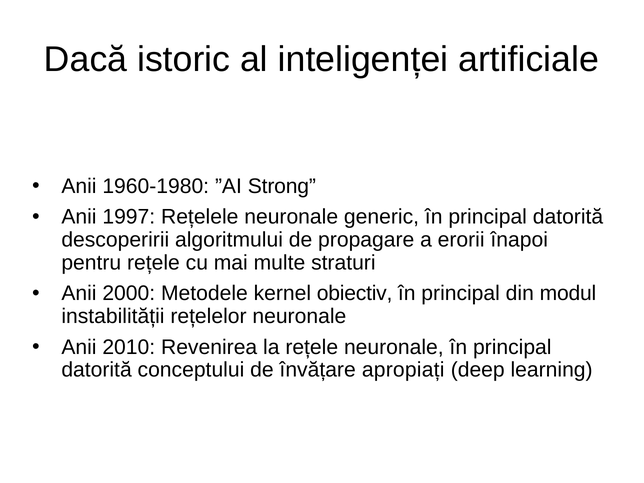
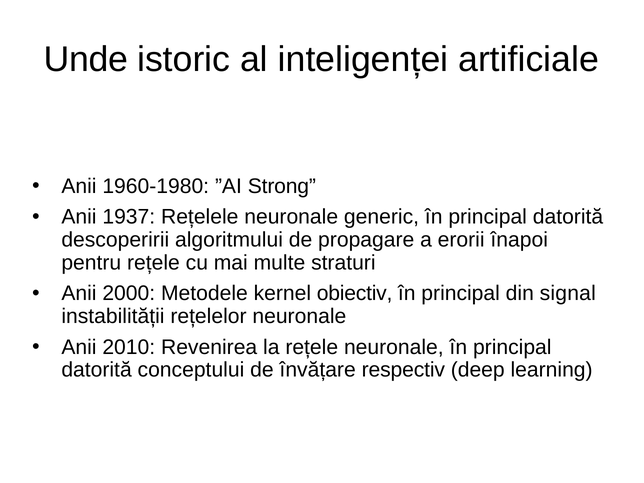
Dacă: Dacă -> Unde (86, 59)
1997: 1997 -> 1937 (129, 217)
modul: modul -> signal (568, 293)
apropiați: apropiați -> respectiv (403, 370)
